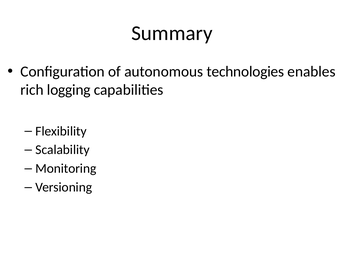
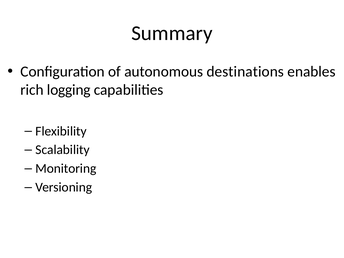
technologies: technologies -> destinations (245, 72)
